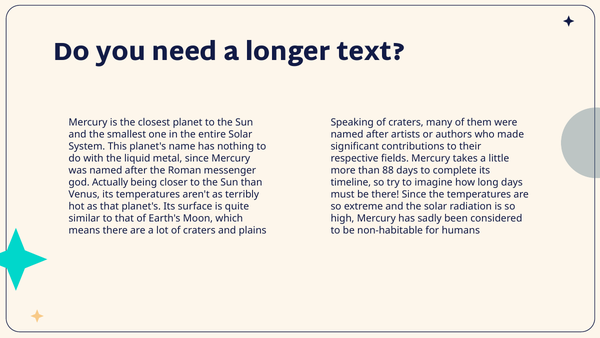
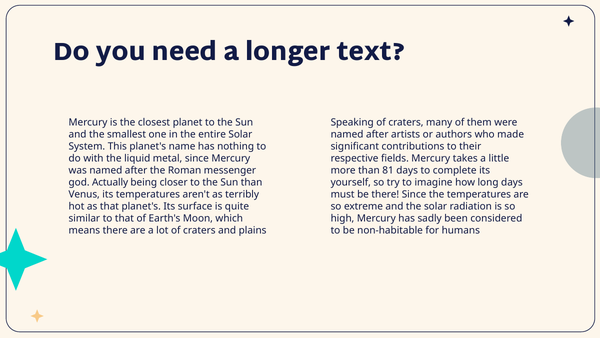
88: 88 -> 81 (388, 170)
timeline: timeline -> yourself (351, 182)
